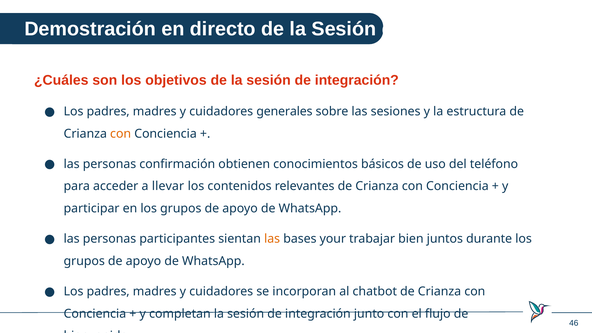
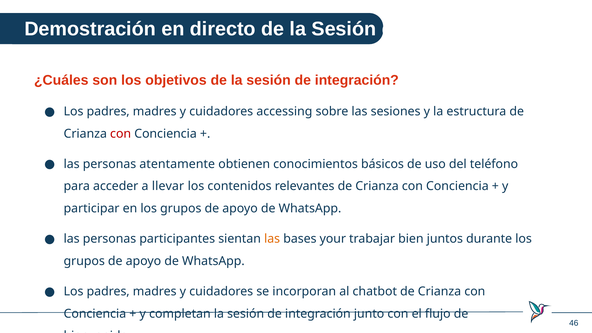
generales: generales -> accessing (284, 111)
con colour: orange -> red (121, 134)
confirmación: confirmación -> atentamente (177, 164)
